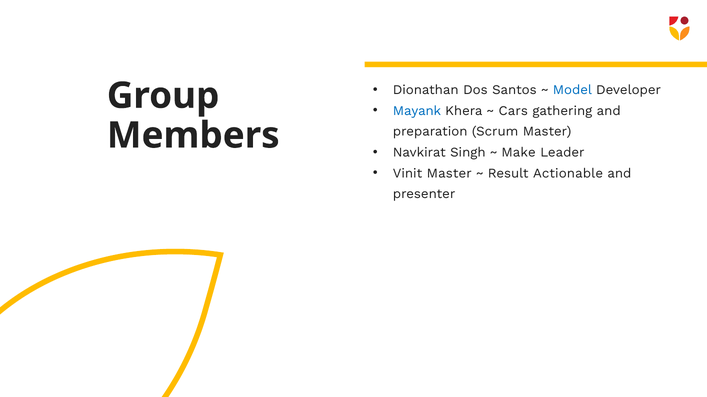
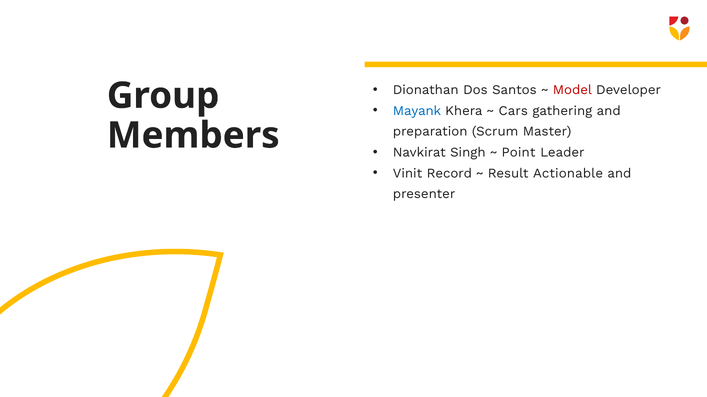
Model colour: blue -> red (572, 90)
Make: Make -> Point (519, 153)
Vinit Master: Master -> Record (449, 174)
